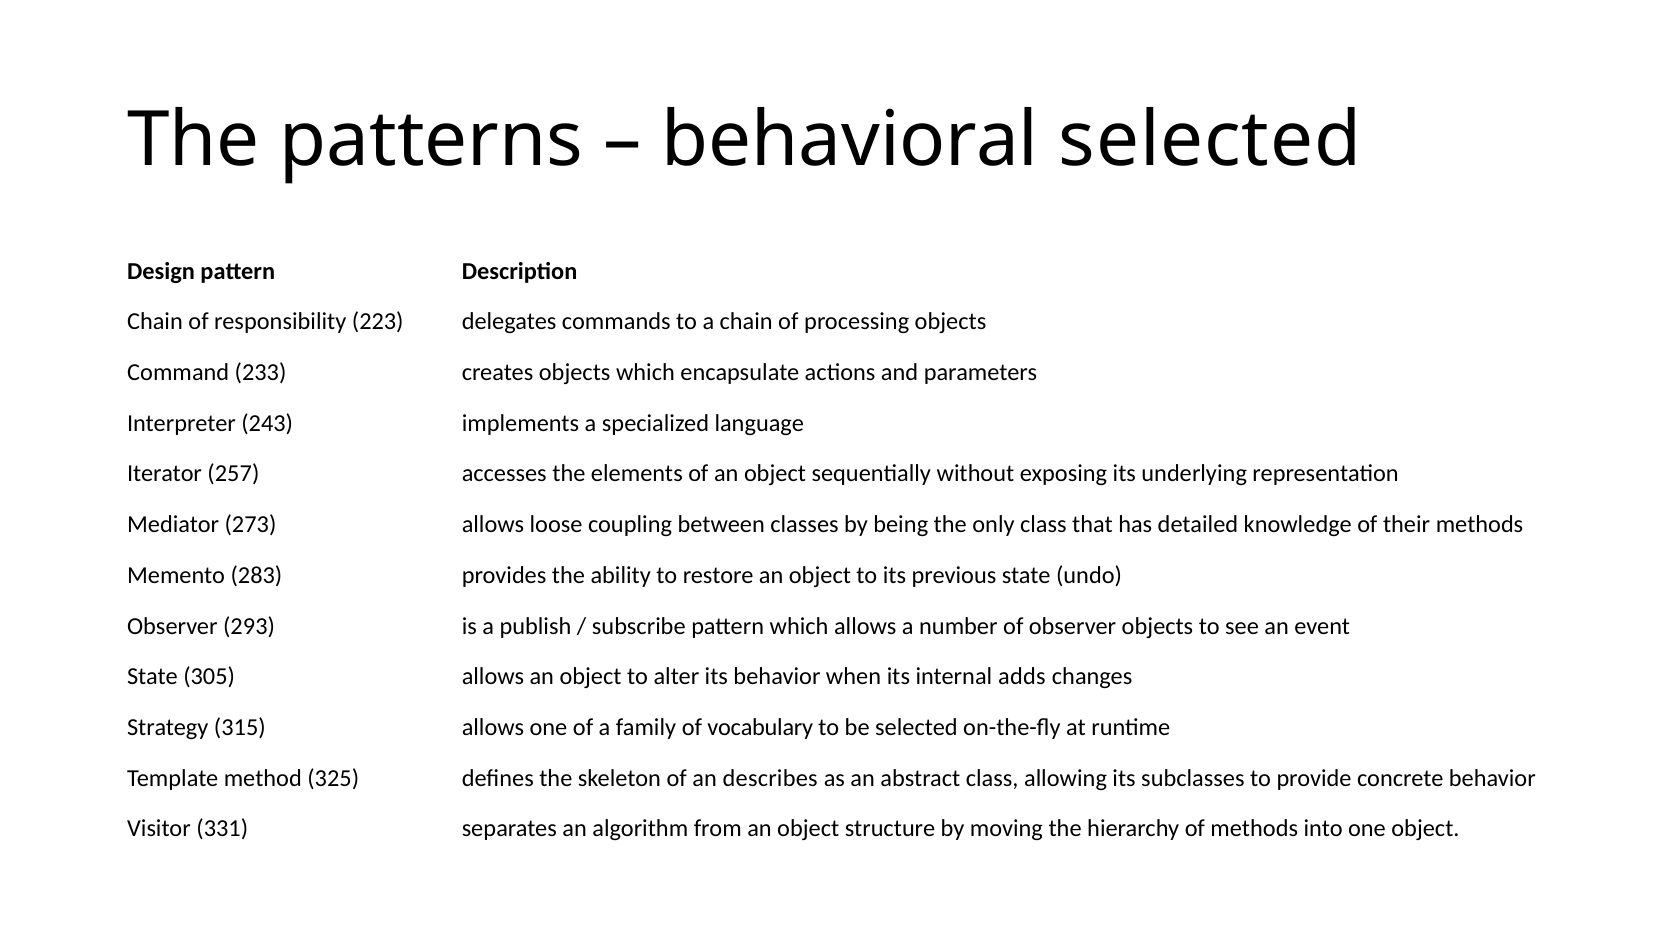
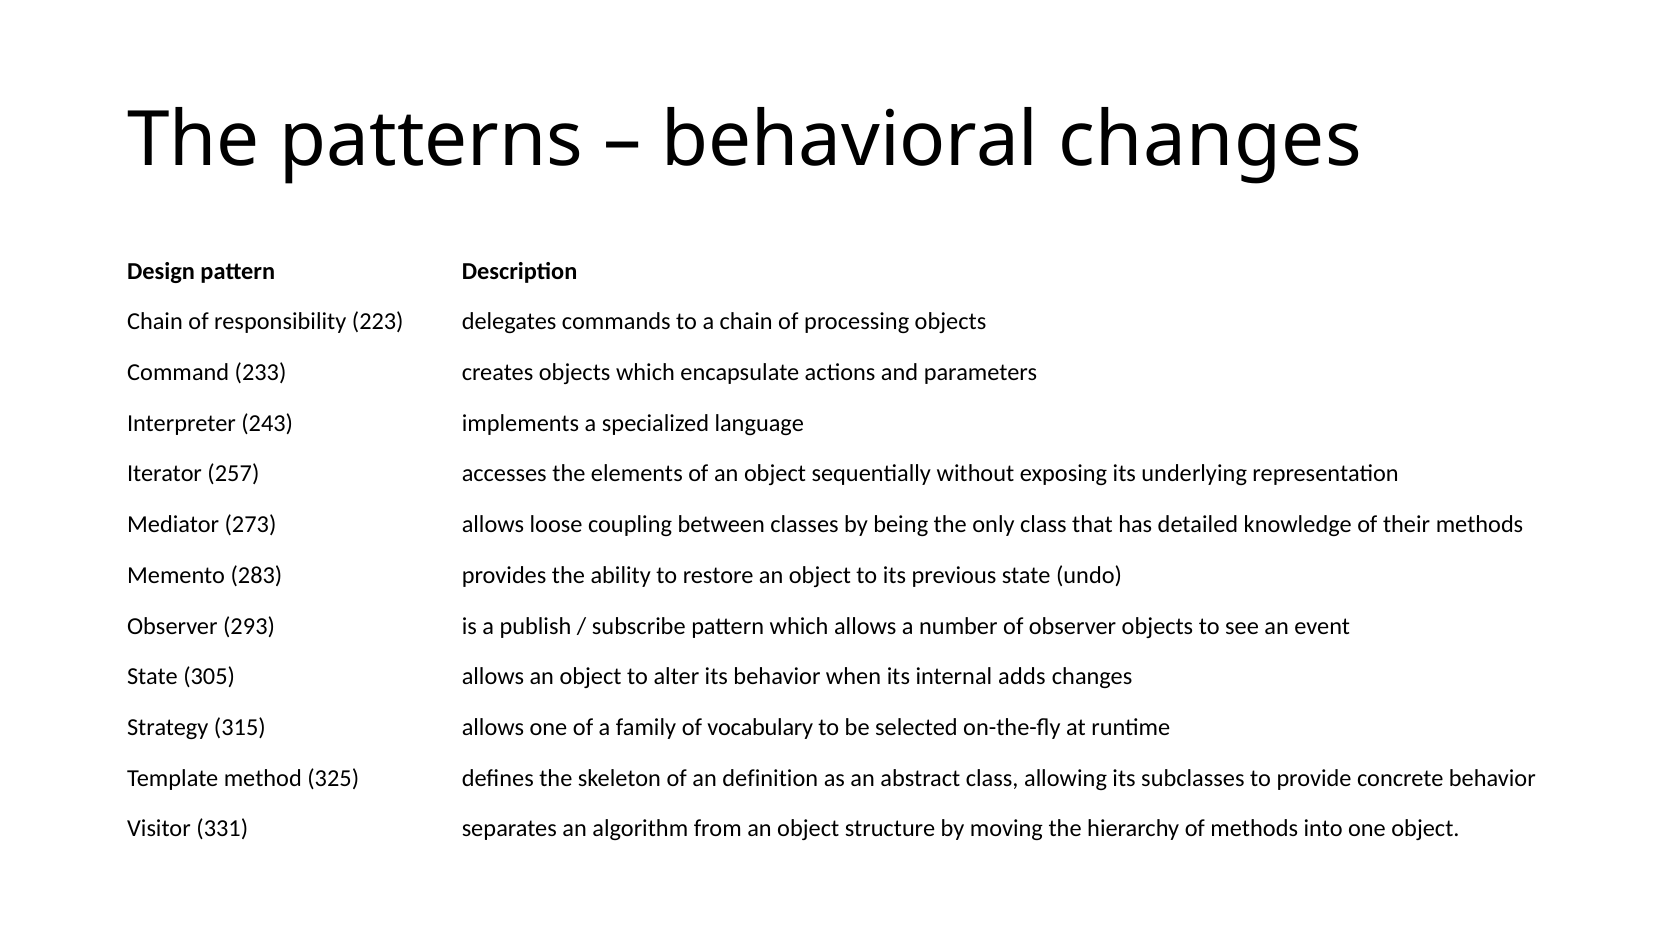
behavioral selected: selected -> changes (1210, 140)
describes: describes -> definition (770, 778)
